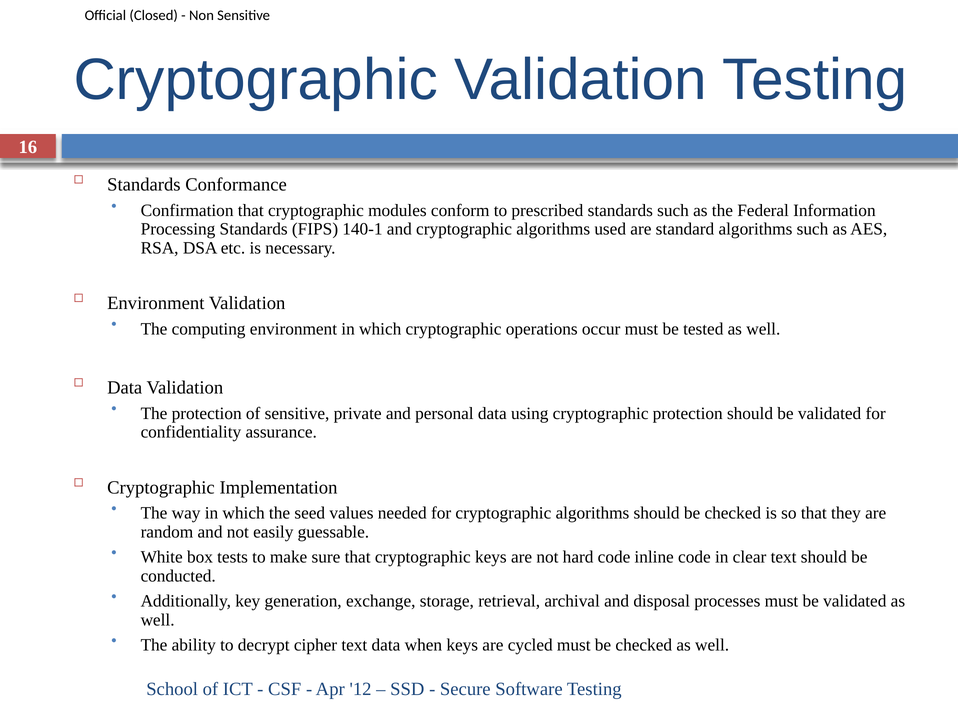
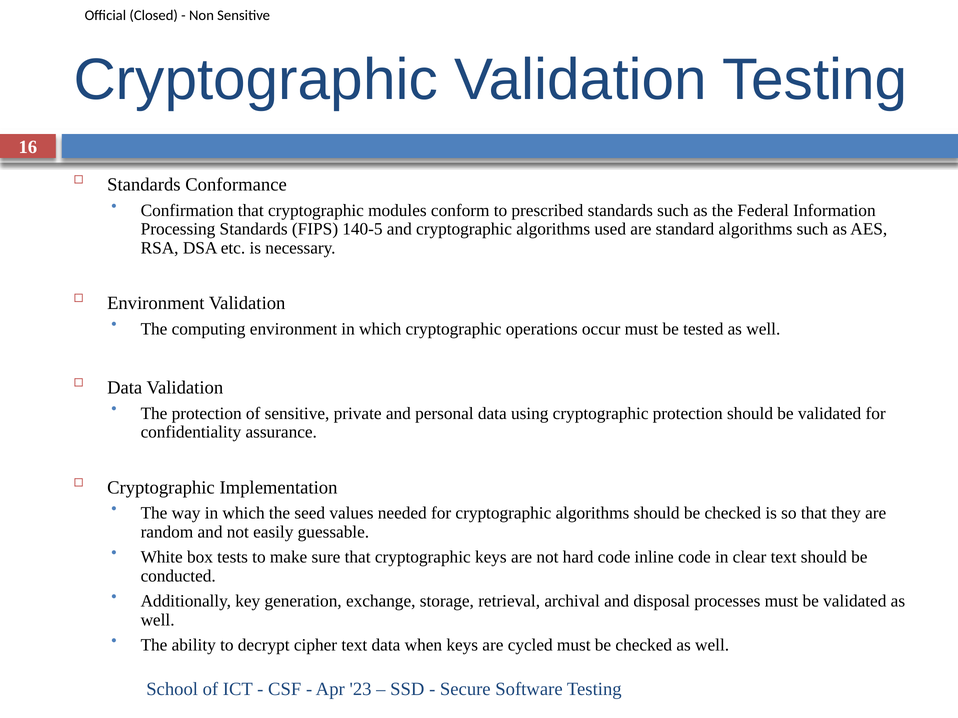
140-1: 140-1 -> 140-5 (362, 229)
12: 12 -> 23 (361, 690)
